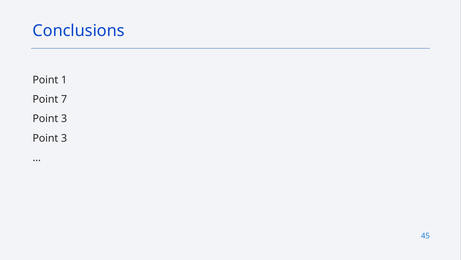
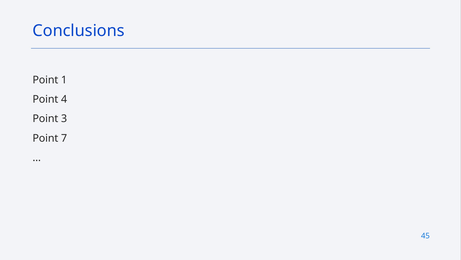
7: 7 -> 4 (64, 99)
3: 3 -> 7 (64, 138)
